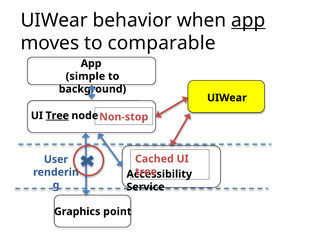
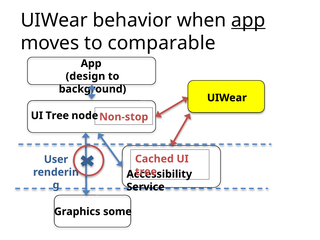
simple: simple -> design (85, 76)
Tree underline: present -> none (57, 116)
point: point -> some (117, 212)
